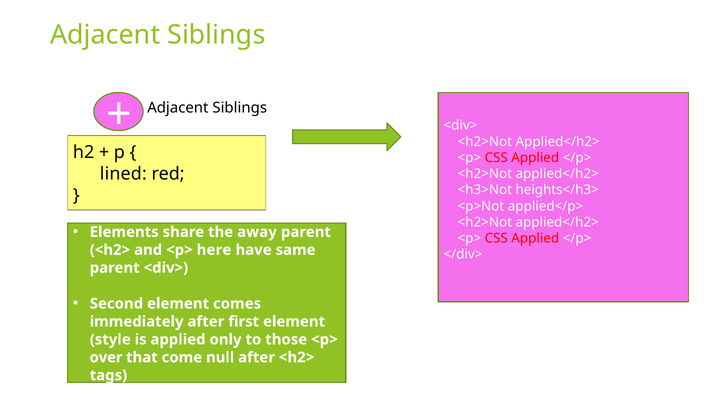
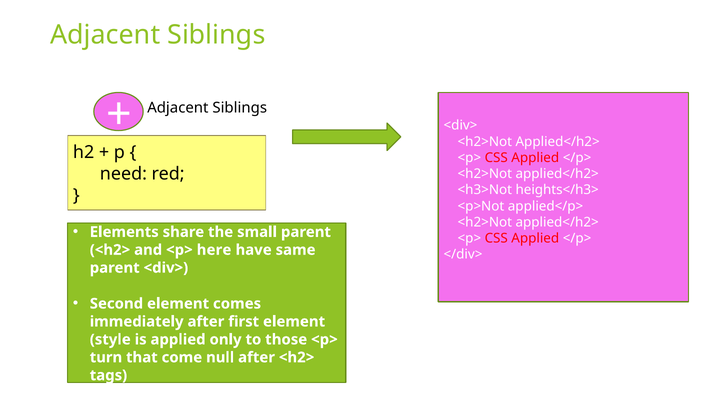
lined: lined -> need (123, 174)
away: away -> small (257, 232)
over: over -> turn (106, 358)
